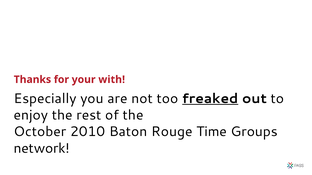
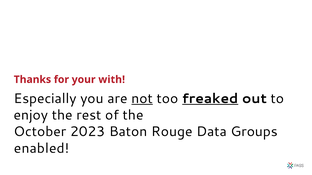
not underline: none -> present (142, 99)
2010: 2010 -> 2023 (88, 132)
Time: Time -> Data (212, 132)
network: network -> enabled (42, 149)
